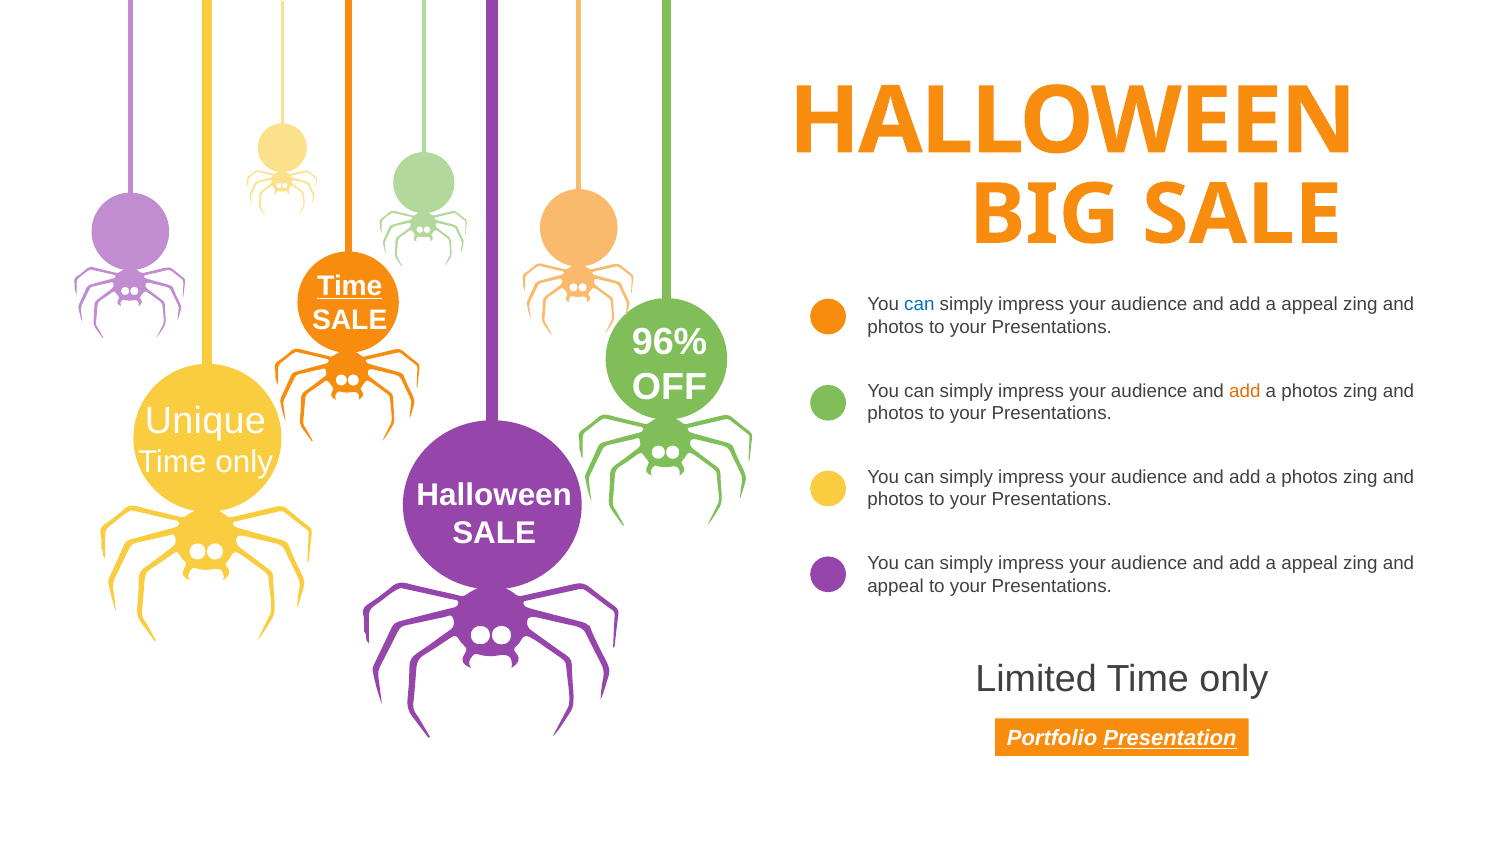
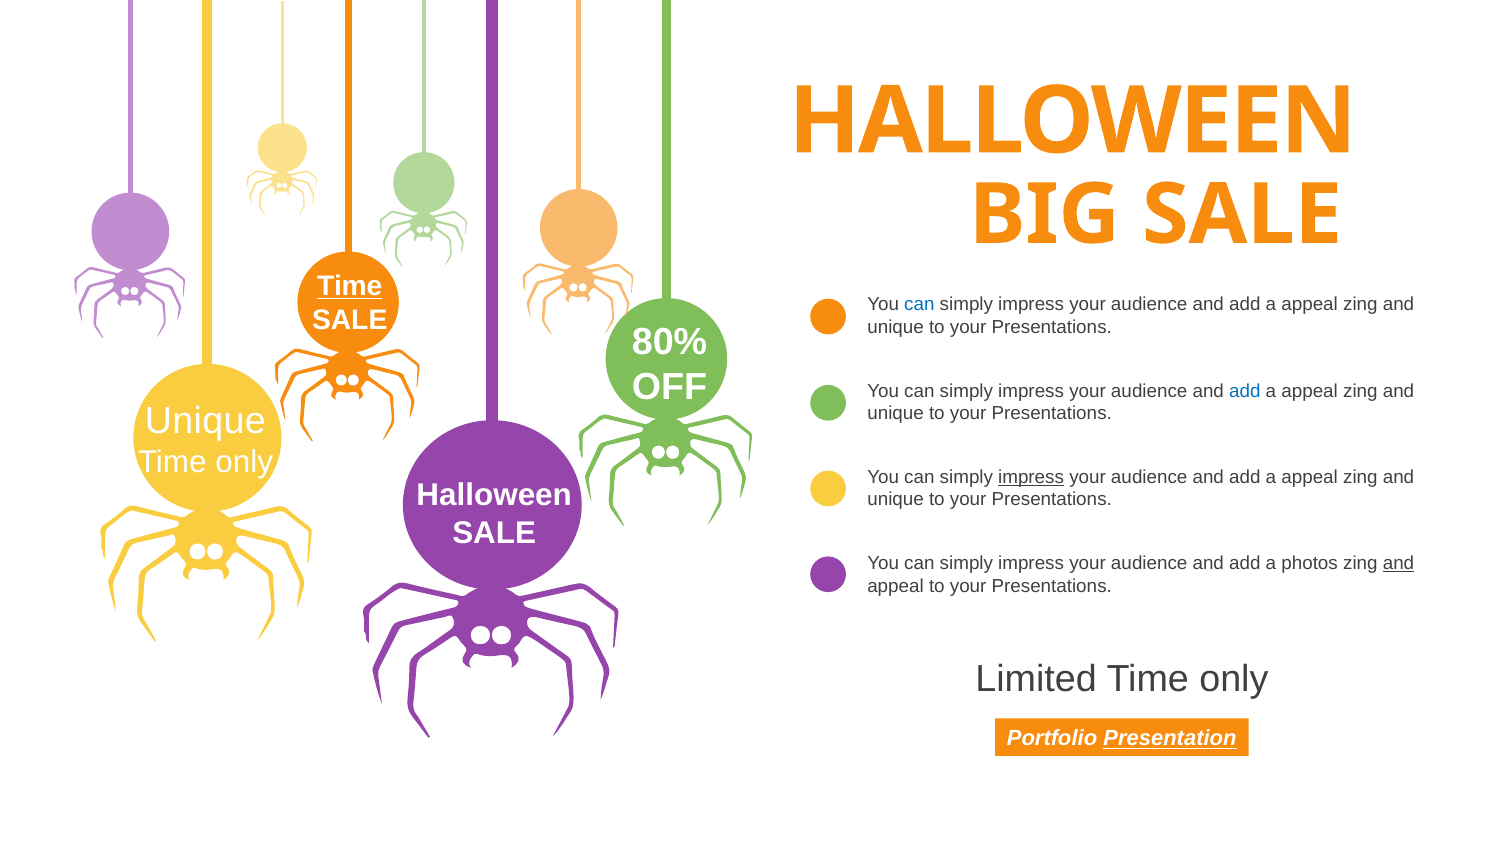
photos: photos -> unique (896, 327)
96%: 96% -> 80% (670, 343)
add colour: orange -> blue (1245, 391)
photos: photos -> appeal (1310, 391)
photos: photos -> unique (896, 414)
impress underline: none -> present (1031, 478)
photos: photos -> appeal (1310, 478)
photos: photos -> unique (896, 500)
appeal: appeal -> photos (1310, 564)
and underline: none -> present (1398, 564)
